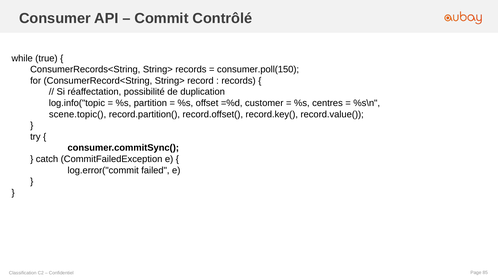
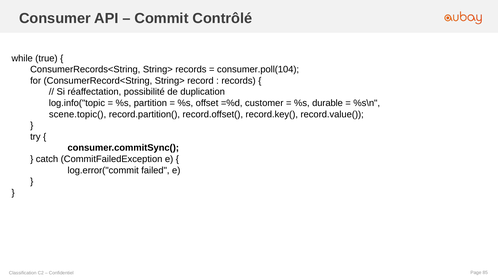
consumer.poll(150: consumer.poll(150 -> consumer.poll(104 (258, 70)
centres: centres -> durable (328, 103)
